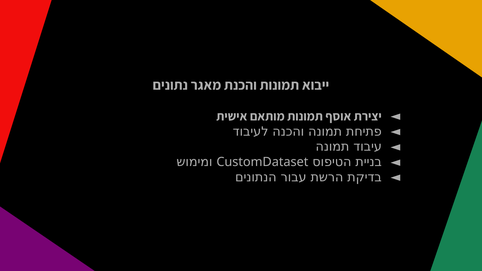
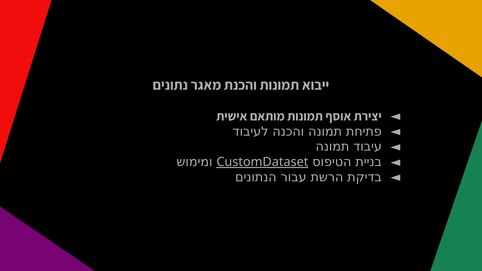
CustomDataset underline: none -> present (262, 162)
